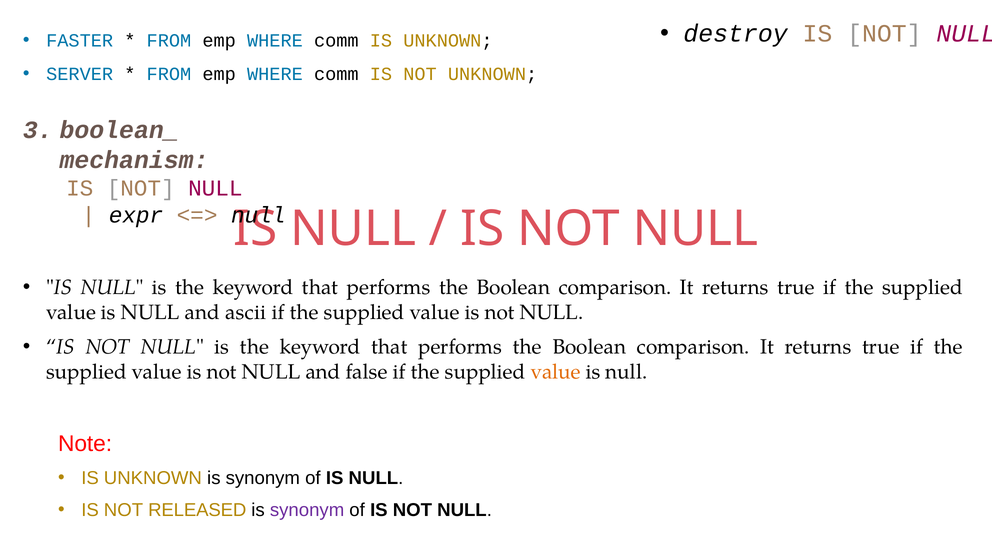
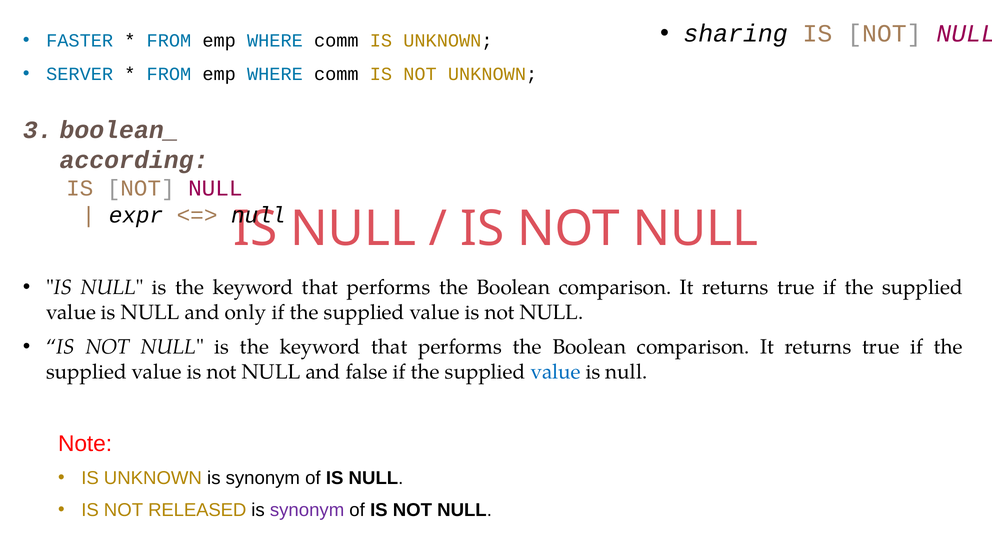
destroy: destroy -> sharing (736, 34)
mechanism: mechanism -> according (134, 160)
ascii: ascii -> only (246, 312)
value colour: orange -> blue (556, 372)
